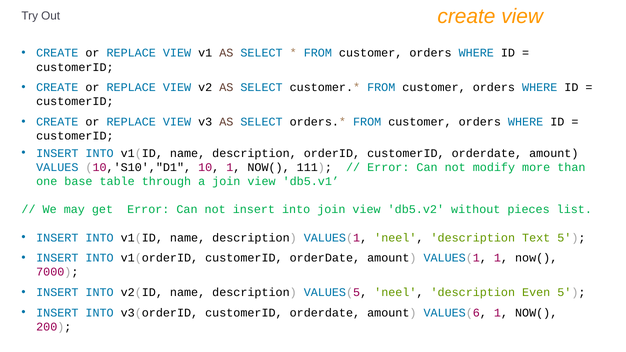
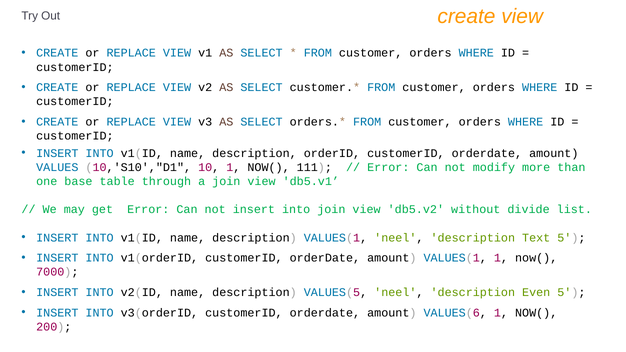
pieces: pieces -> divide (529, 210)
